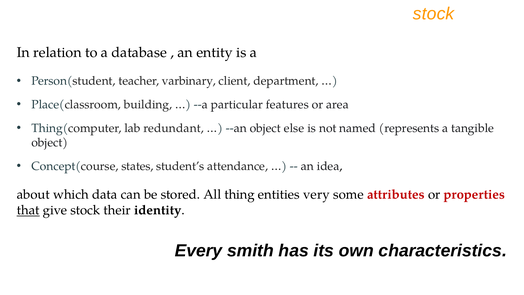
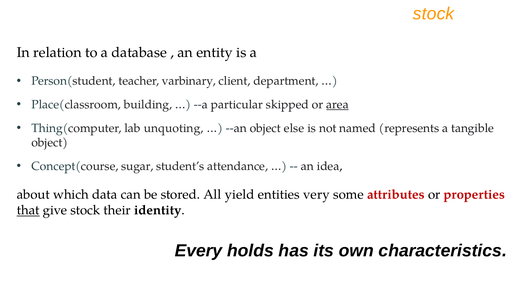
features: features -> skipped (287, 105)
area underline: none -> present (337, 105)
redundant: redundant -> unquoting (174, 128)
states: states -> sugar (137, 166)
thing: thing -> yield (240, 194)
smith: smith -> holds (250, 251)
